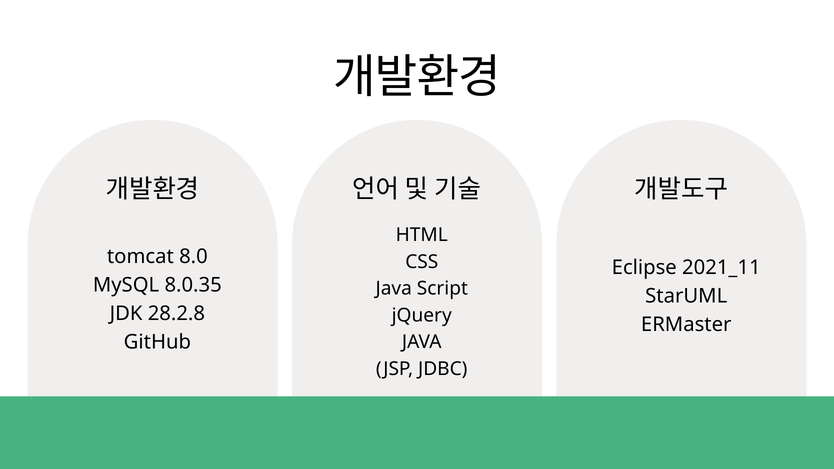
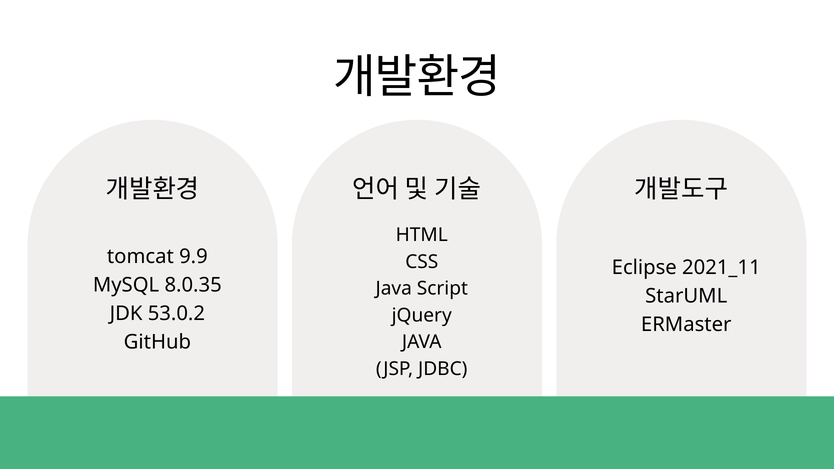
8.0: 8.0 -> 9.9 (193, 257)
28.2.8: 28.2.8 -> 53.0.2 (176, 314)
